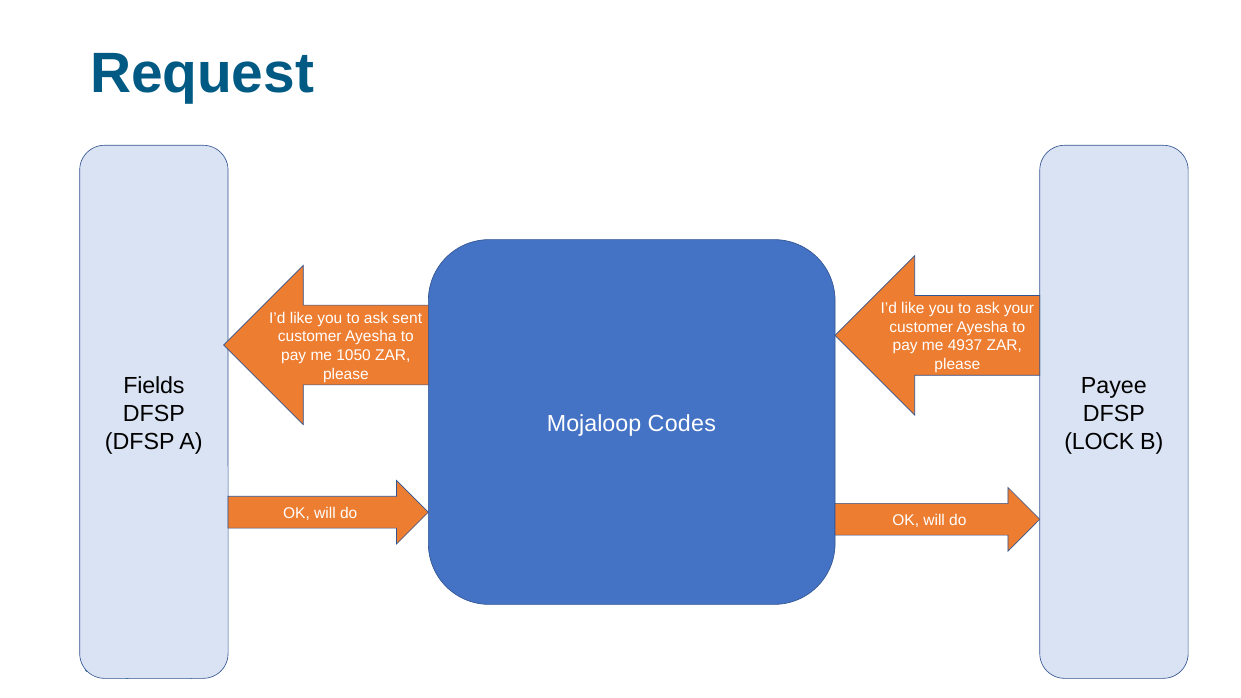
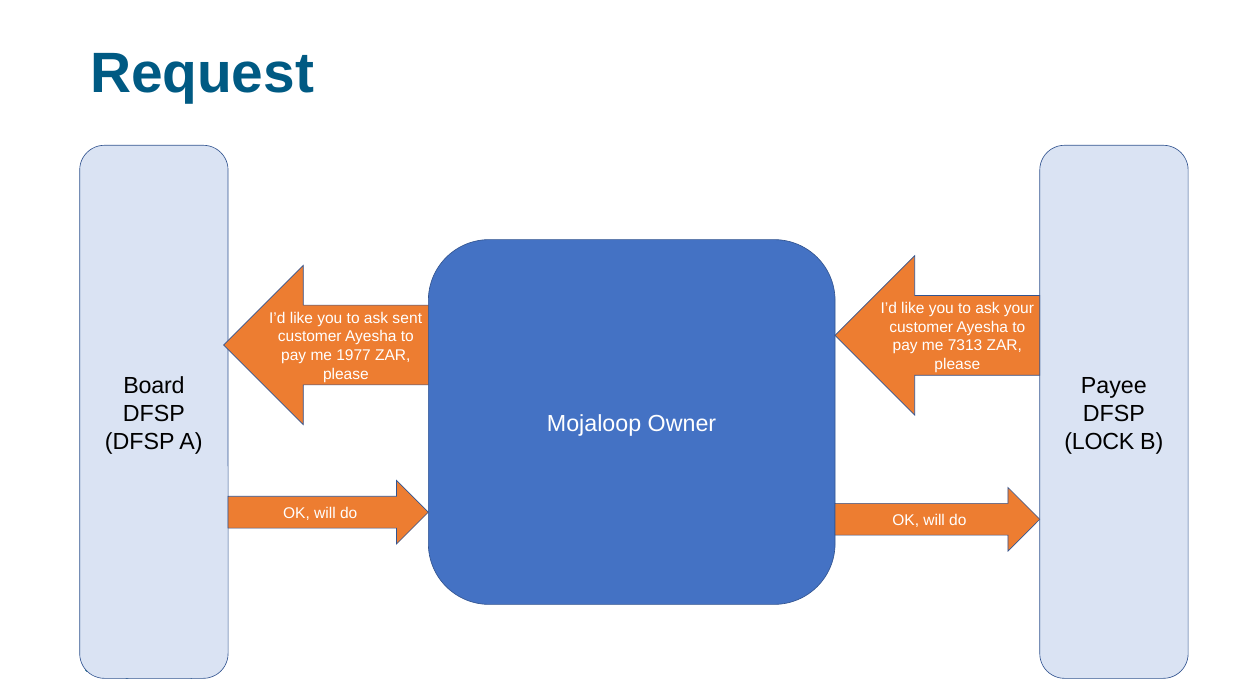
4937: 4937 -> 7313 (965, 346)
1050: 1050 -> 1977 (354, 355)
Fields: Fields -> Board (154, 385)
Codes: Codes -> Owner (682, 424)
